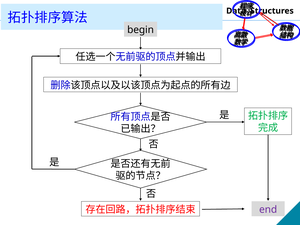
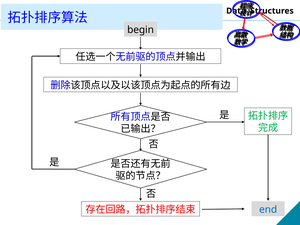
end colour: purple -> blue (268, 209)
